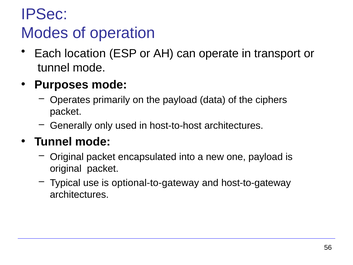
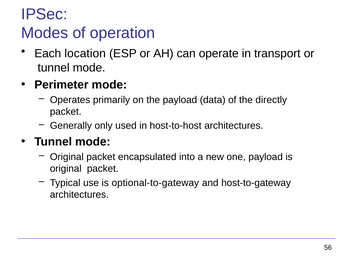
Purposes: Purposes -> Perimeter (61, 85)
ciphers: ciphers -> directly (271, 100)
